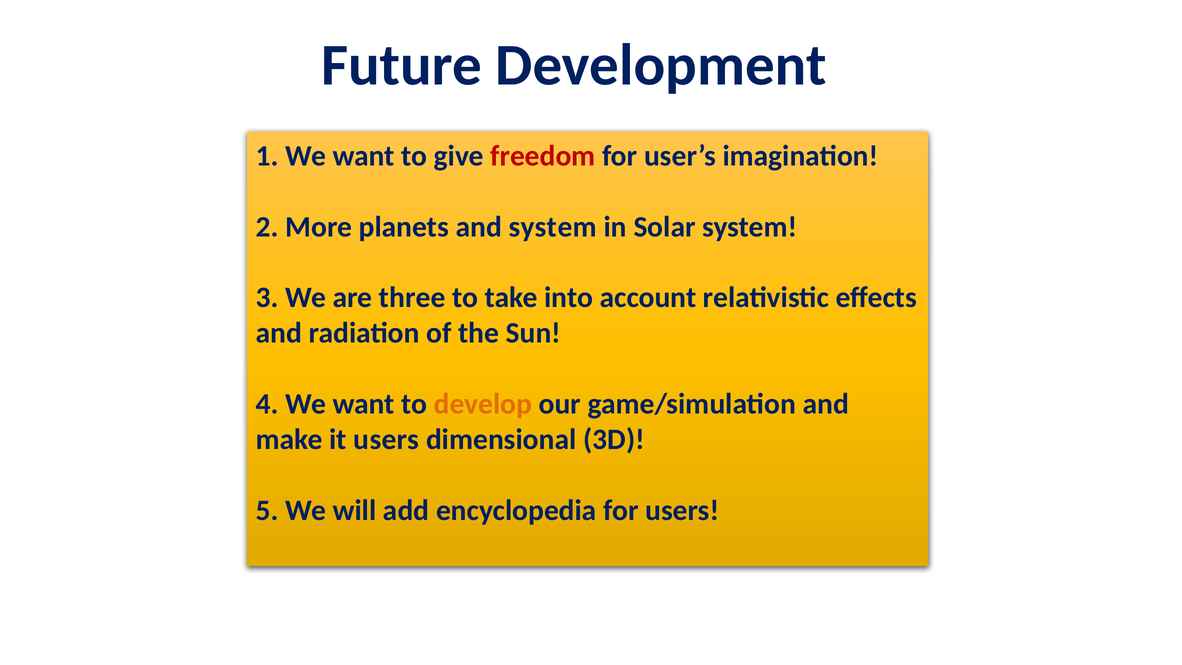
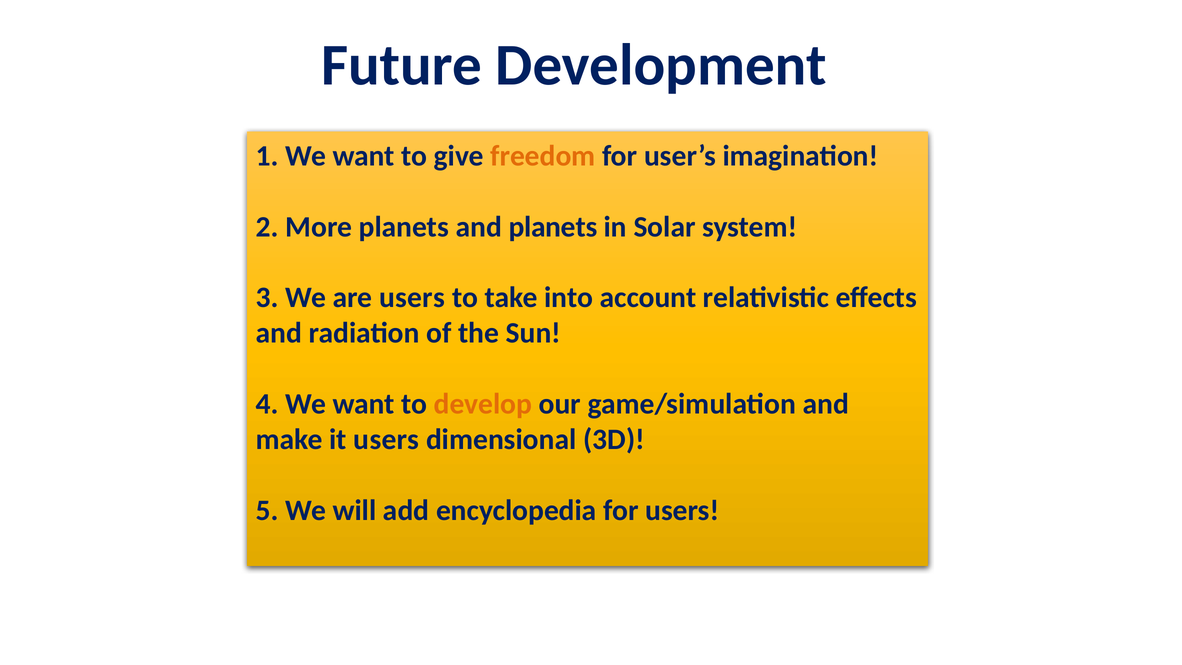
freedom colour: red -> orange (543, 156)
and system: system -> planets (553, 227)
are three: three -> users (412, 298)
